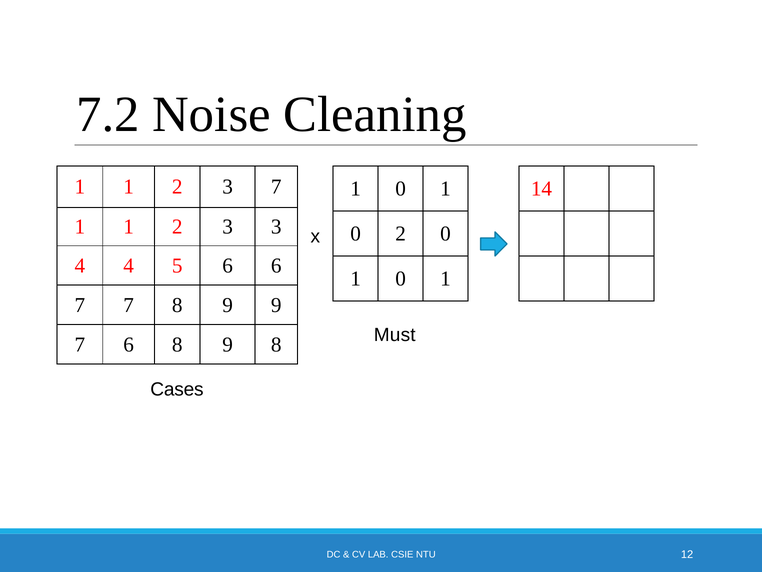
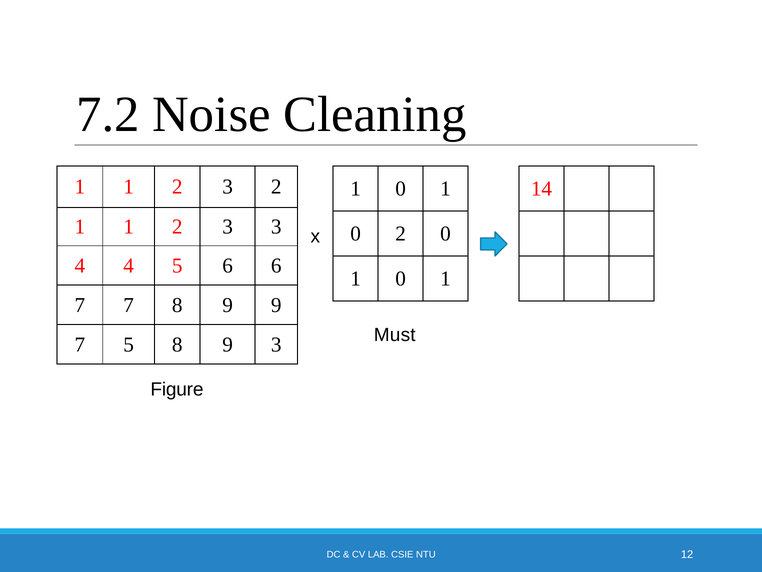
3 7: 7 -> 2 (276, 187)
7 6: 6 -> 5 (129, 344)
9 8: 8 -> 3 (276, 344)
Cases: Cases -> Figure (177, 389)
